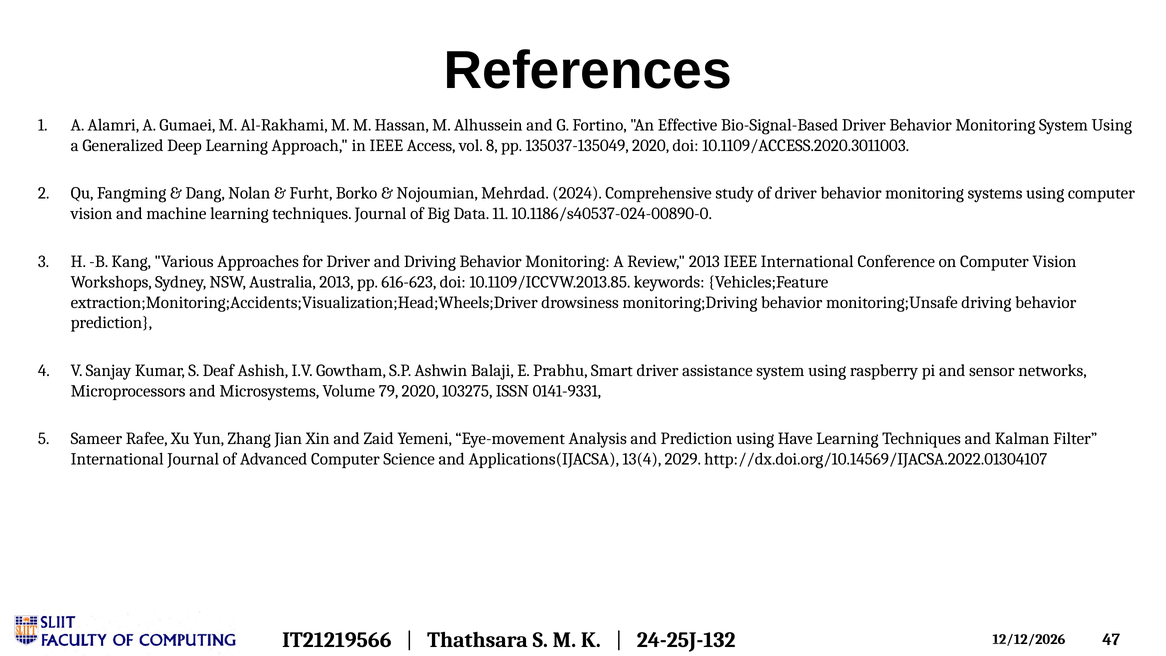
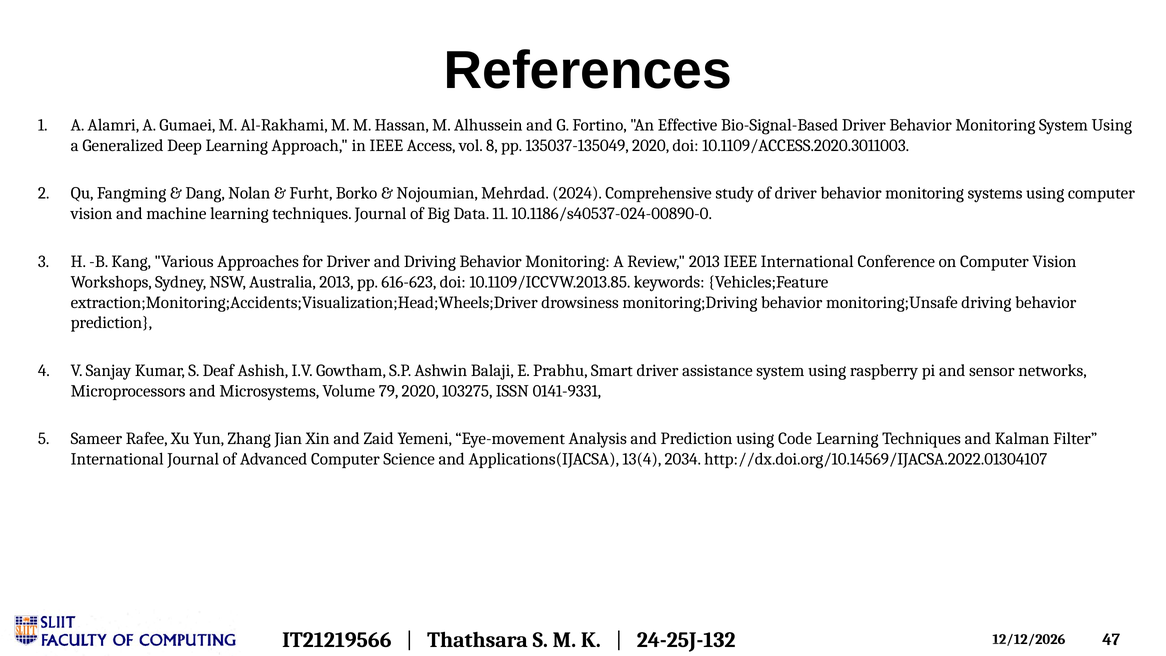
Have: Have -> Code (795, 439)
2029: 2029 -> 2034 (683, 459)
